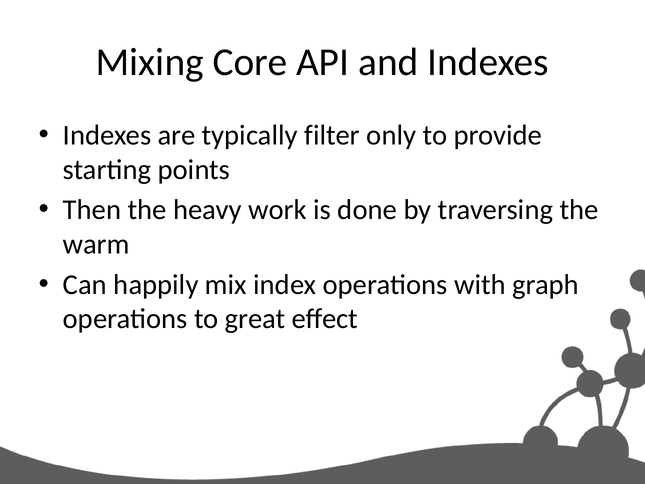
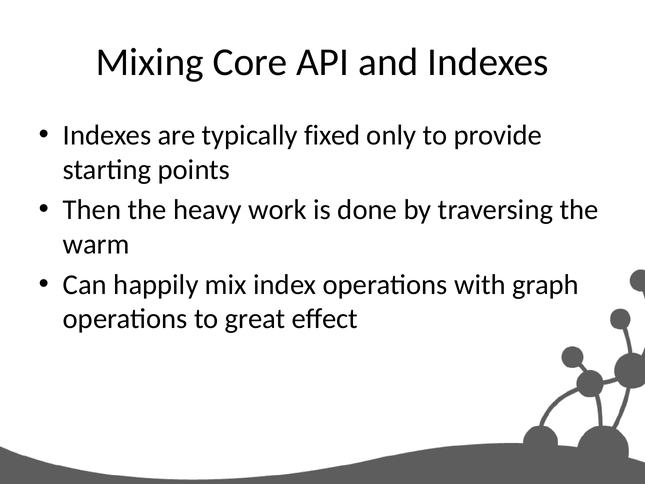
filter: filter -> fixed (332, 135)
